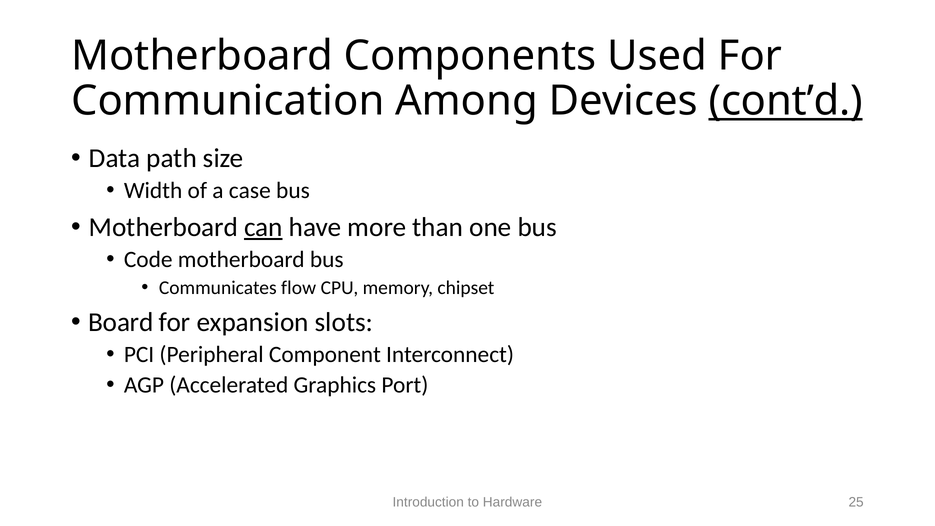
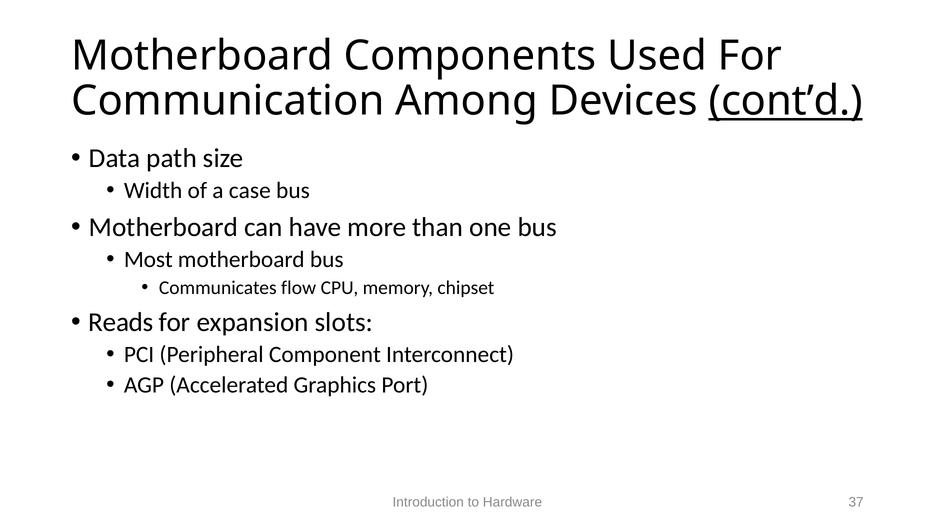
can underline: present -> none (263, 227)
Code: Code -> Most (148, 260)
Board: Board -> Reads (121, 322)
25: 25 -> 37 (856, 502)
